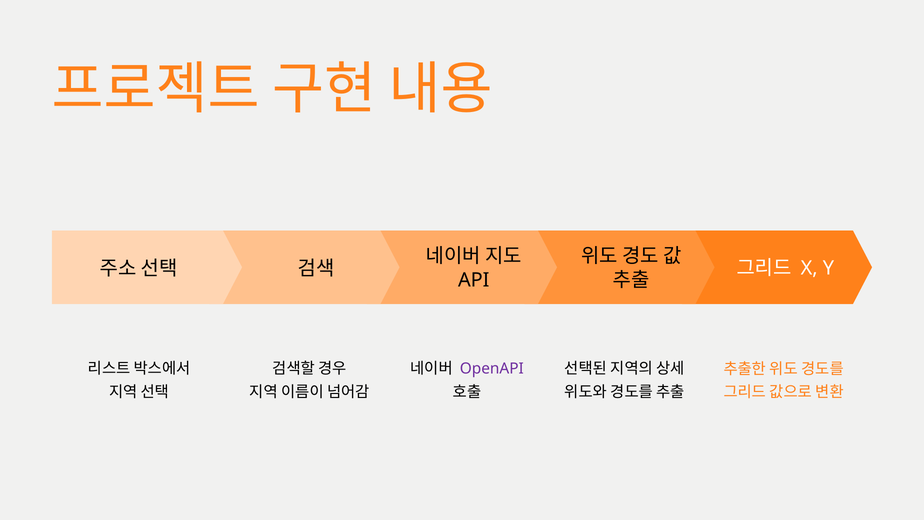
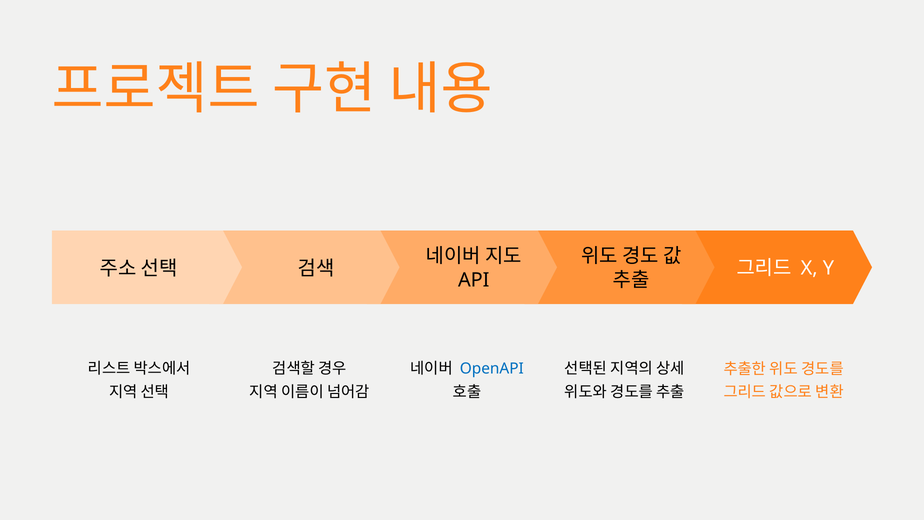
OpenAPI colour: purple -> blue (492, 369)
